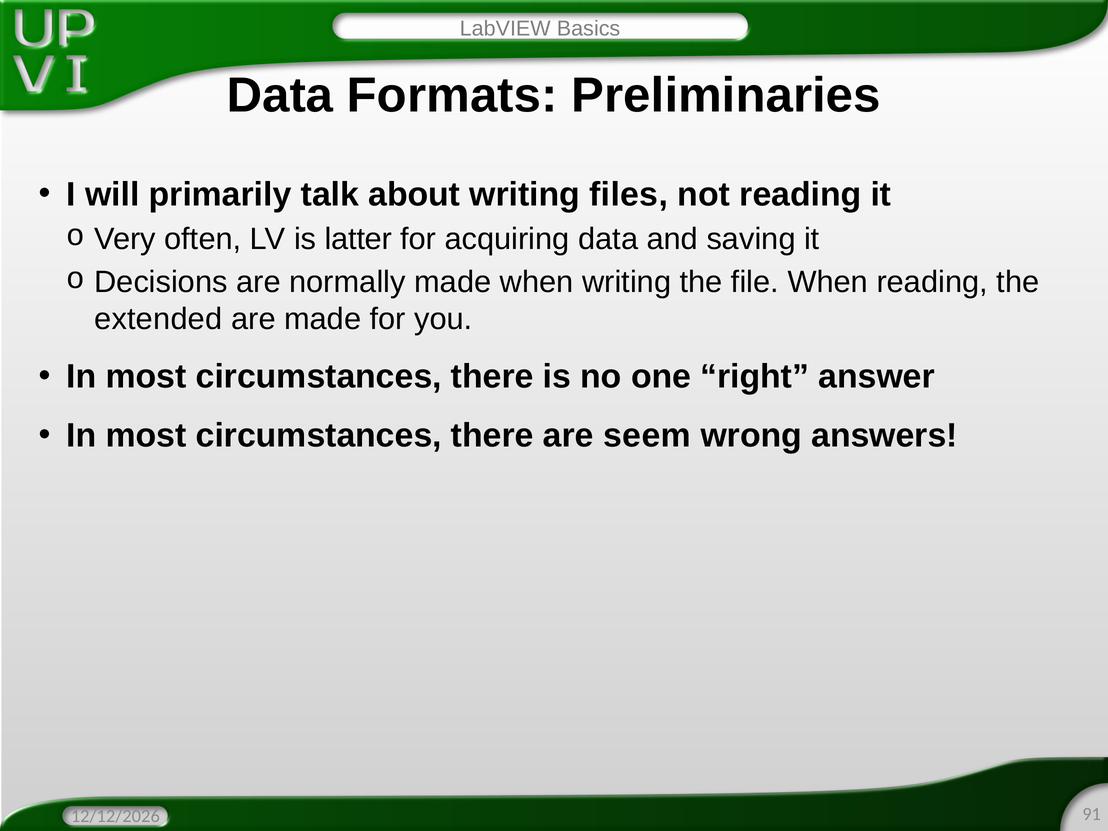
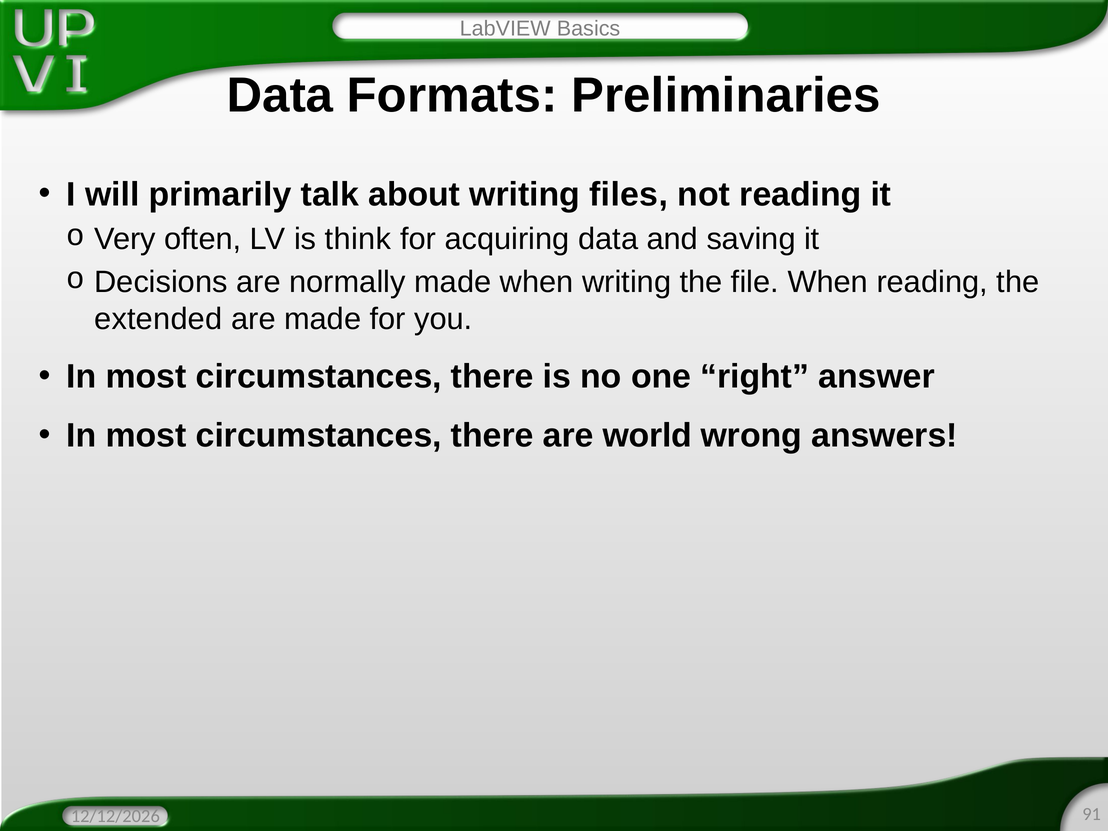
latter: latter -> think (358, 239)
seem: seem -> world (647, 436)
